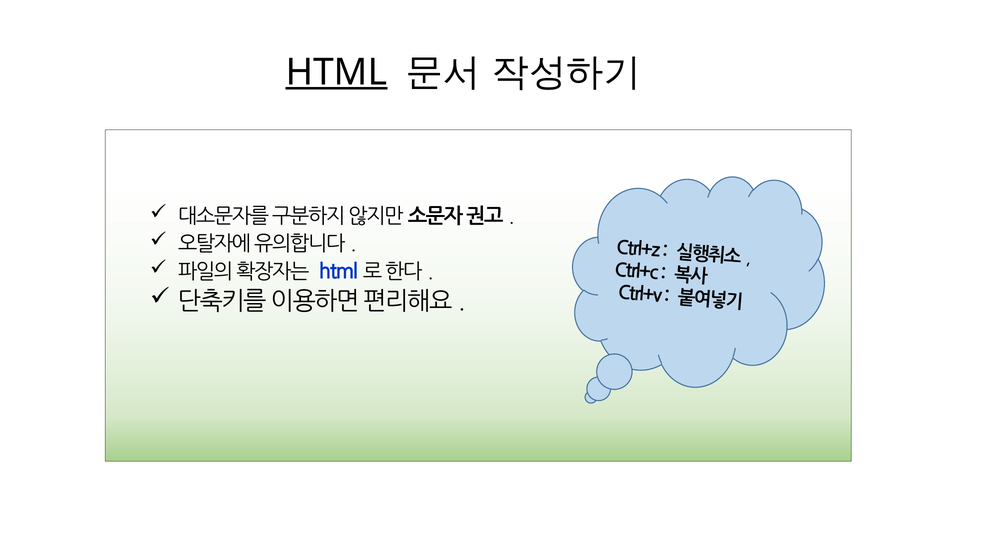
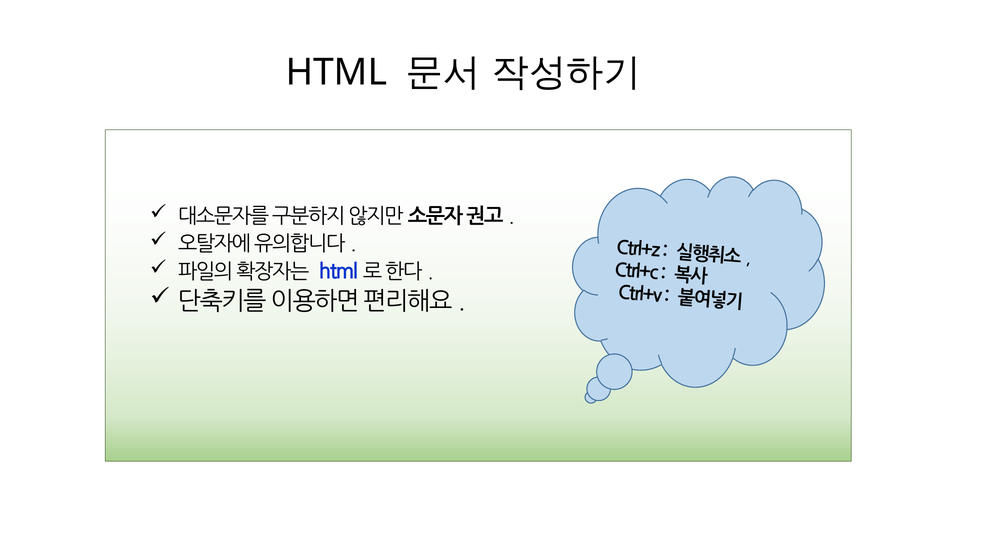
HTML underline: present -> none (336, 72)
